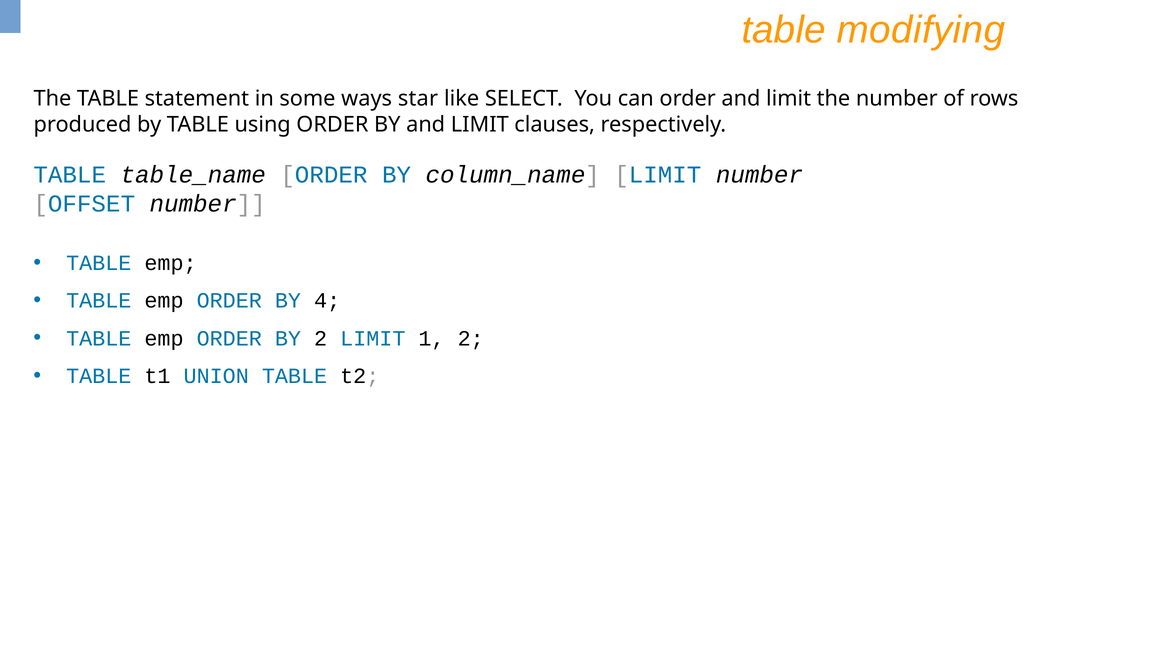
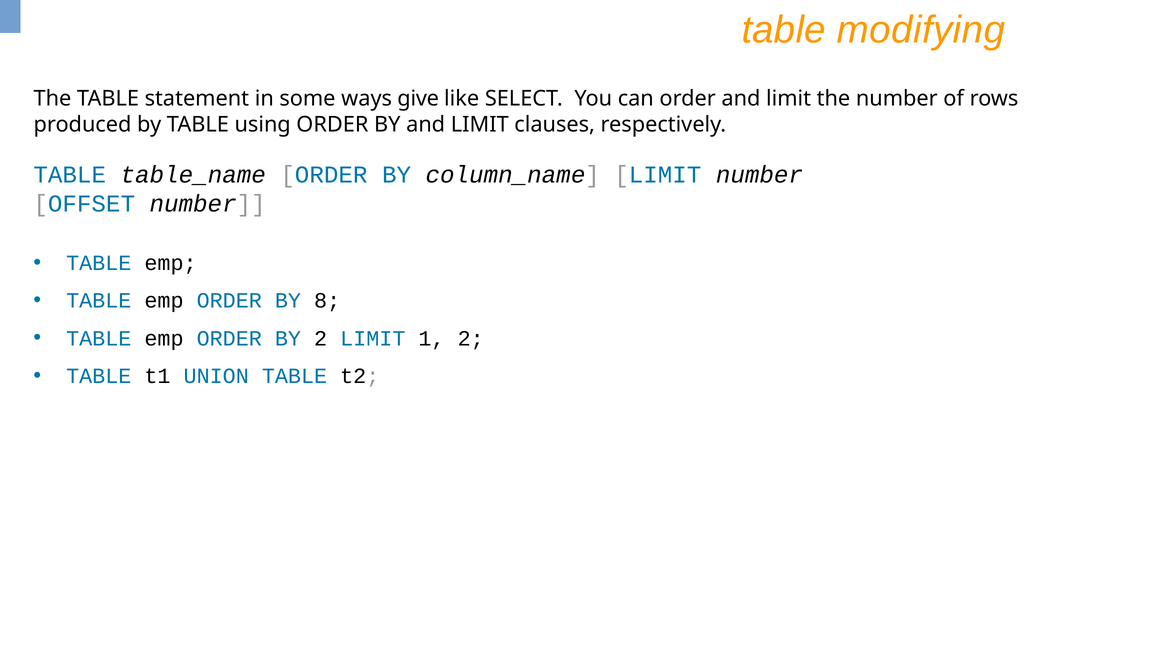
star: star -> give (418, 99)
4: 4 -> 8 (327, 301)
